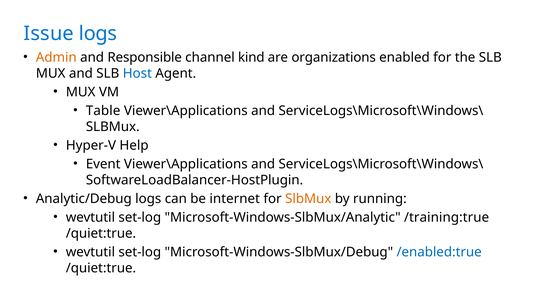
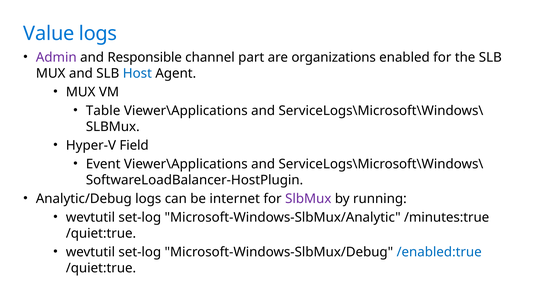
Issue: Issue -> Value (49, 33)
Admin colour: orange -> purple (56, 57)
kind: kind -> part (251, 57)
Help: Help -> Field (134, 145)
SlbMux colour: orange -> purple (308, 199)
/training:true: /training:true -> /minutes:true (447, 217)
